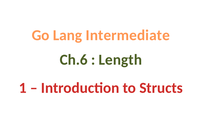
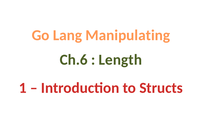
Intermediate: Intermediate -> Manipulating (128, 35)
